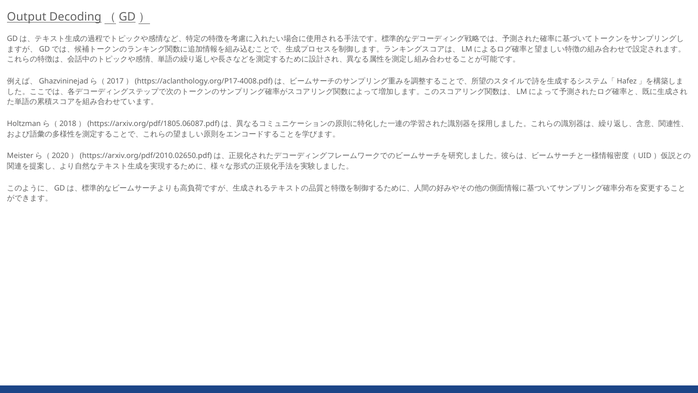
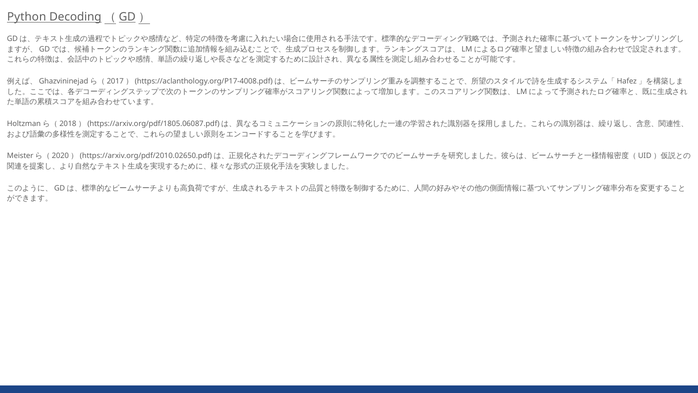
Output: Output -> Python (27, 17)
